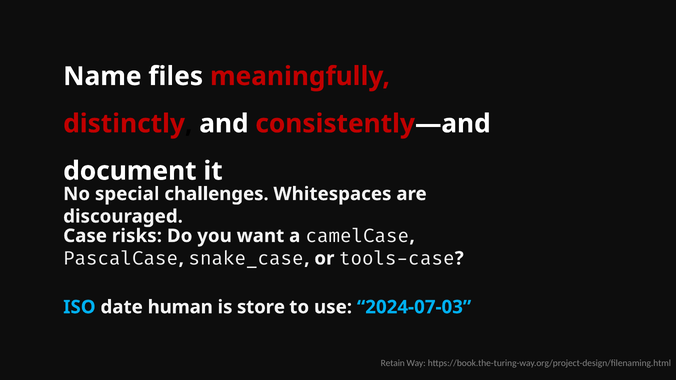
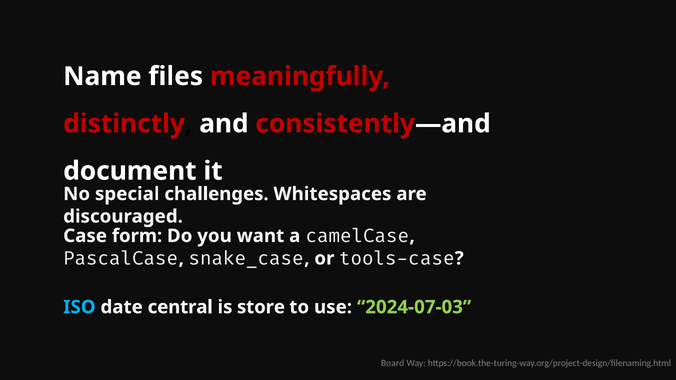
risks: risks -> form (137, 236)
human: human -> central (180, 307)
2024-07-03 colour: light blue -> light green (414, 307)
Retain: Retain -> Board (393, 363)
